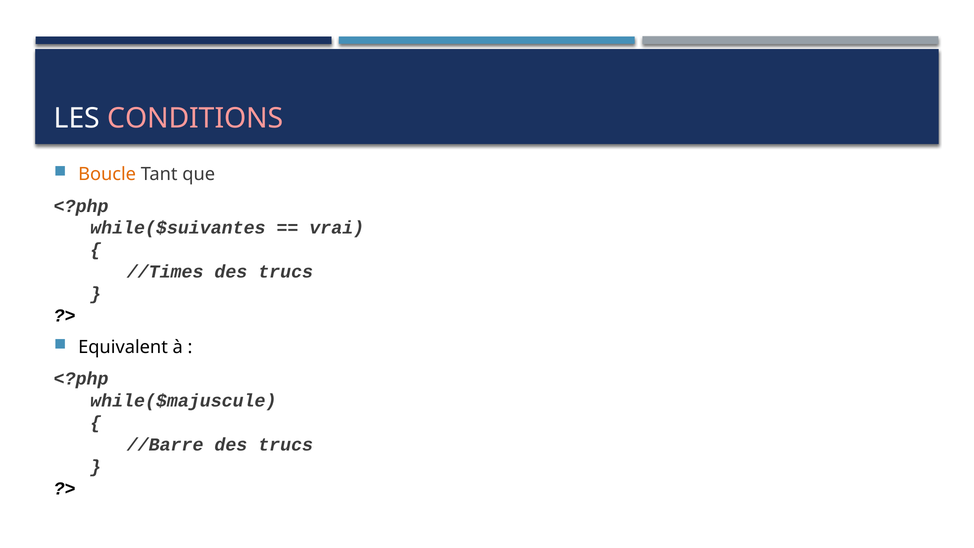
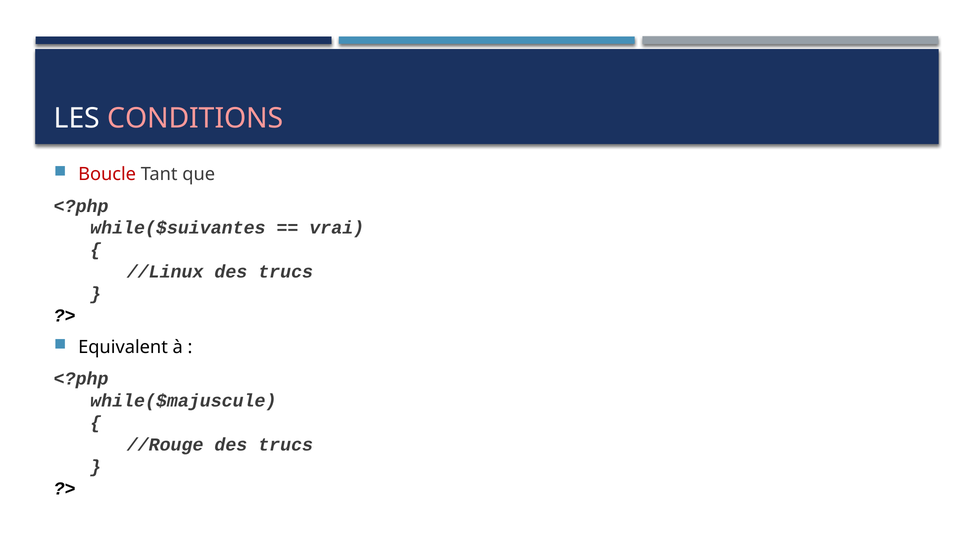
Boucle colour: orange -> red (107, 174)
//Times: //Times -> //Linux (165, 272)
//Barre: //Barre -> //Rouge (165, 445)
